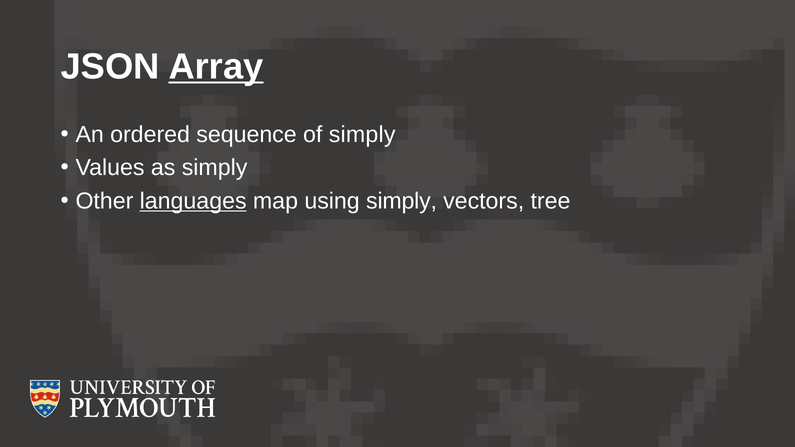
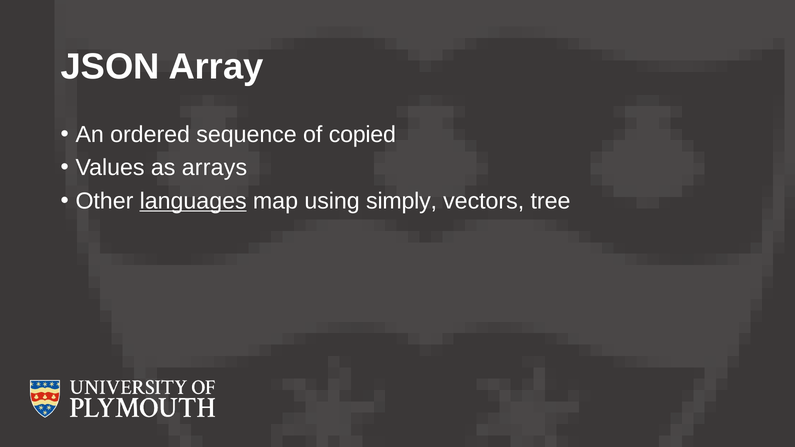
Array underline: present -> none (216, 67)
of simply: simply -> copied (362, 134)
as simply: simply -> arrays (214, 168)
